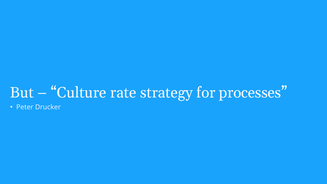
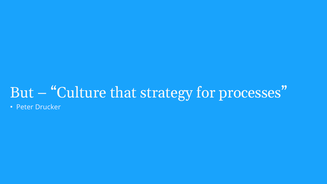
rate: rate -> that (123, 93)
